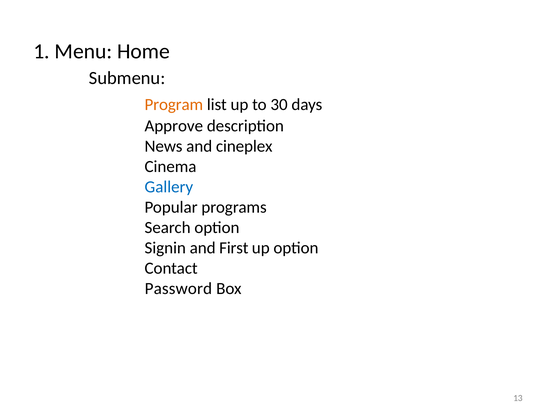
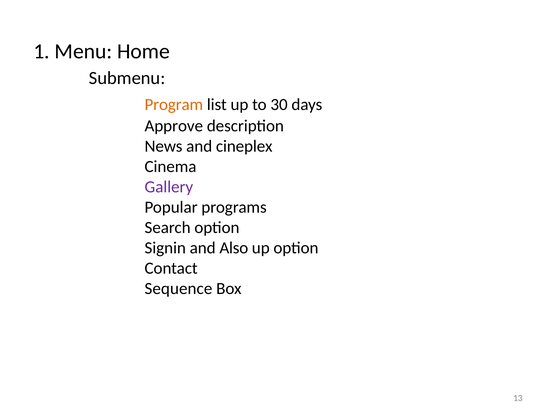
Gallery colour: blue -> purple (169, 187)
First: First -> Also (234, 248)
Password: Password -> Sequence (178, 289)
